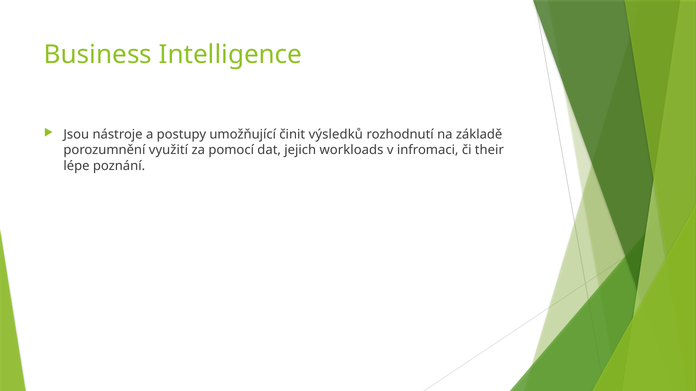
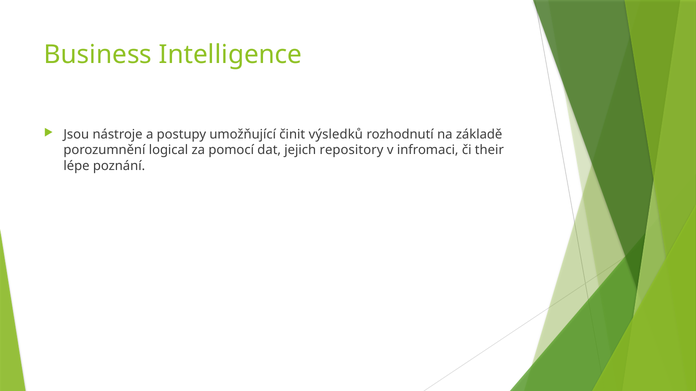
využití: využití -> logical (169, 150)
workloads: workloads -> repository (351, 150)
